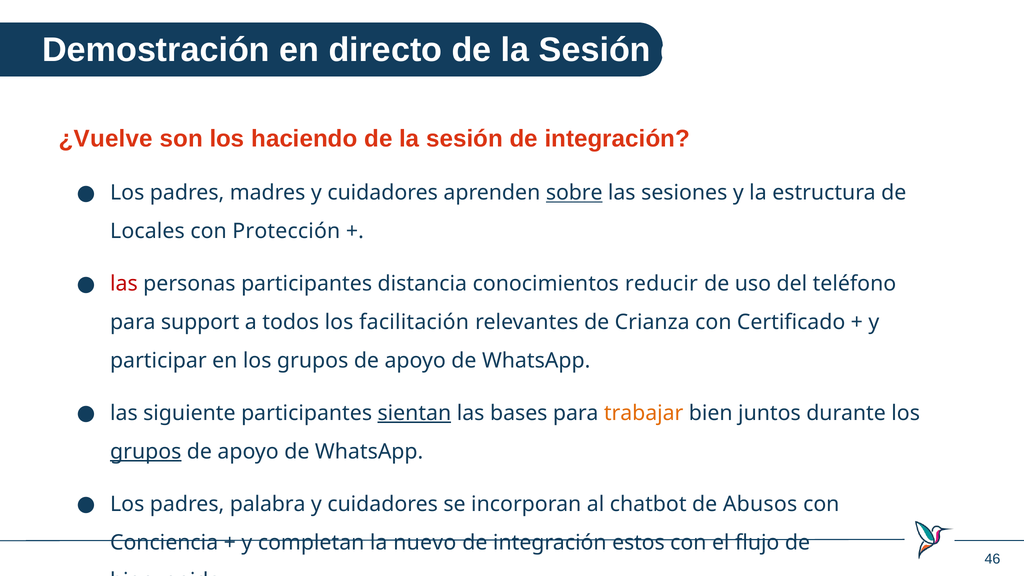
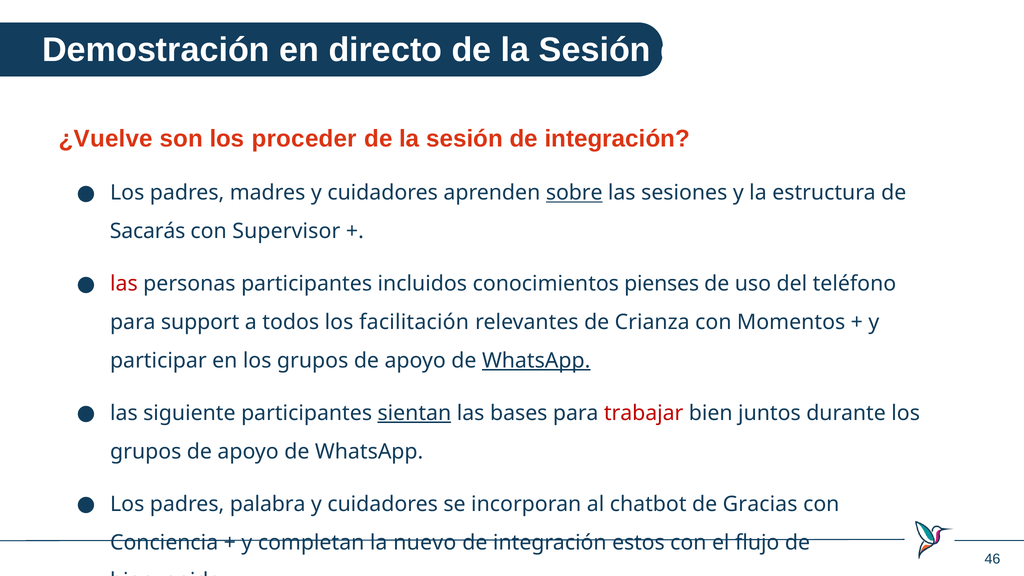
haciendo: haciendo -> proceder (304, 139)
Locales: Locales -> Sacarás (148, 231)
Protección: Protección -> Supervisor (286, 231)
distancia: distancia -> incluidos (422, 284)
reducir: reducir -> pienses (662, 284)
Certificado: Certificado -> Momentos (791, 322)
WhatsApp underline: none -> present (536, 361)
trabajar colour: orange -> red (644, 413)
grupos underline: present -> none (146, 452)
Abusos: Abusos -> Gracias (760, 504)
